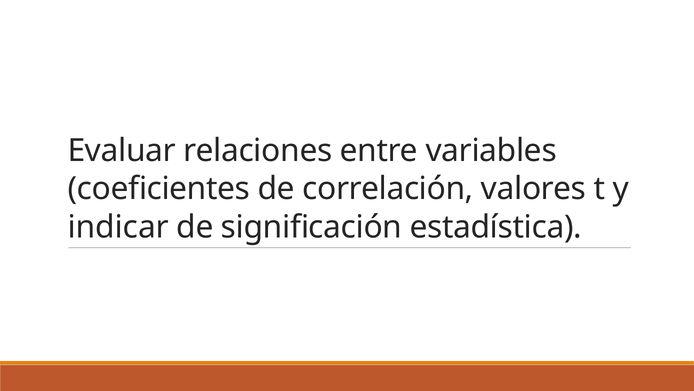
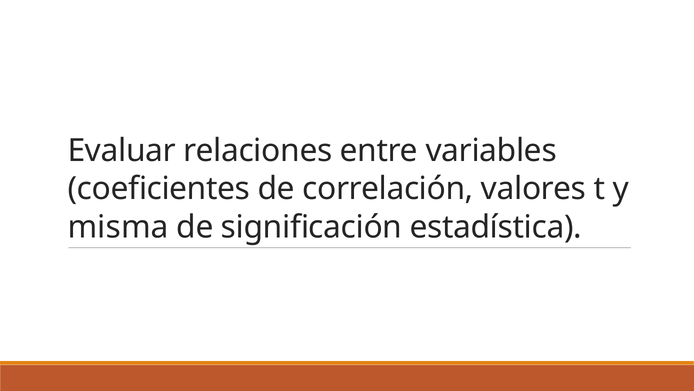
indicar: indicar -> misma (118, 227)
